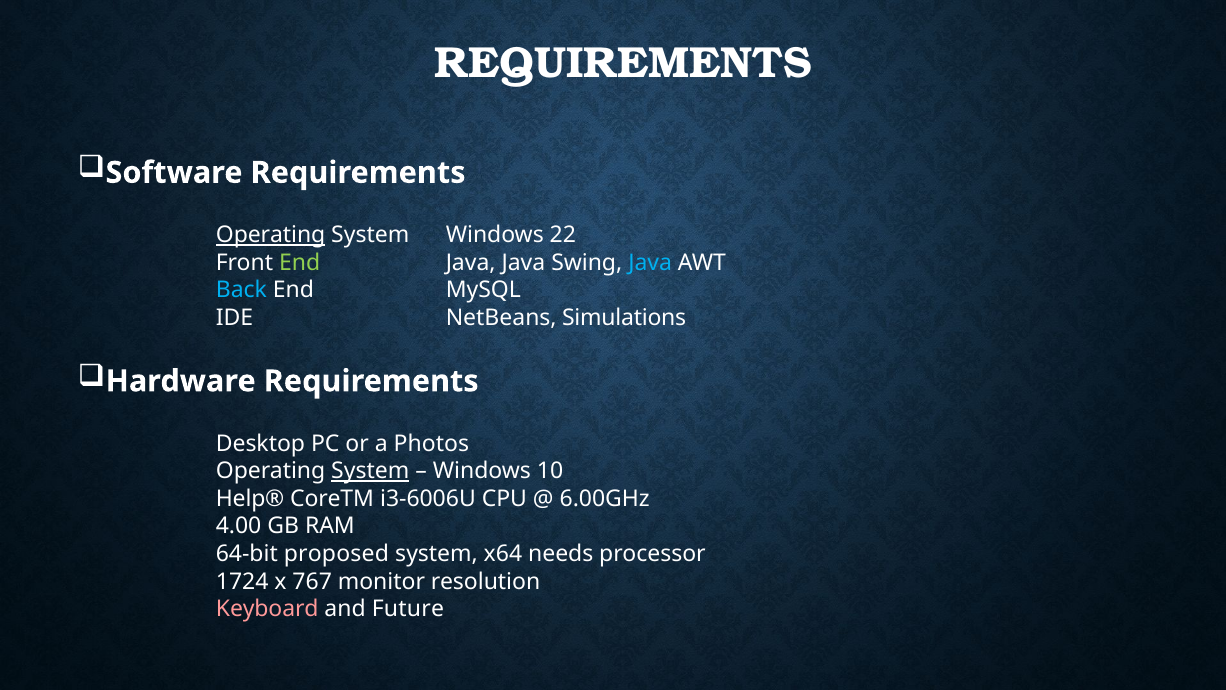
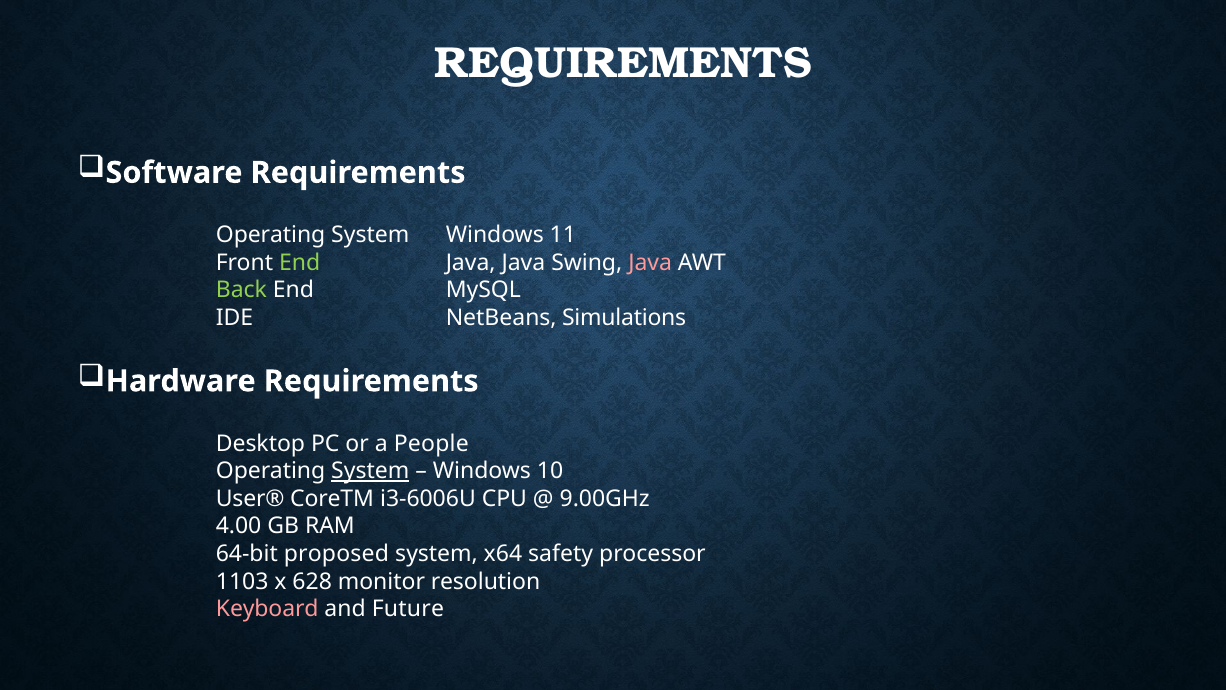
Operating underline: present -> none (271, 235)
22: 22 -> 11 (563, 235)
Java colour: light blue -> pink (650, 262)
Back colour: light blue -> light green (241, 290)
Photos: Photos -> People (431, 443)
Help®: Help® -> User® (250, 498)
6.00GHz: 6.00GHz -> 9.00GHz (605, 498)
needs: needs -> safety (561, 554)
1724: 1724 -> 1103 (242, 581)
767: 767 -> 628 (312, 581)
